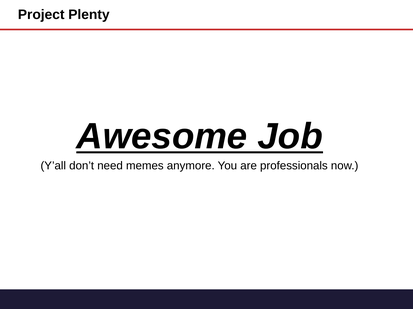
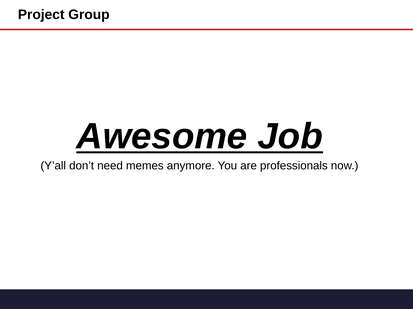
Plenty: Plenty -> Group (89, 15)
